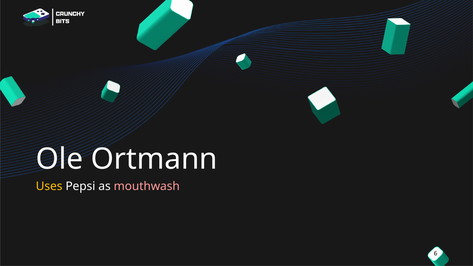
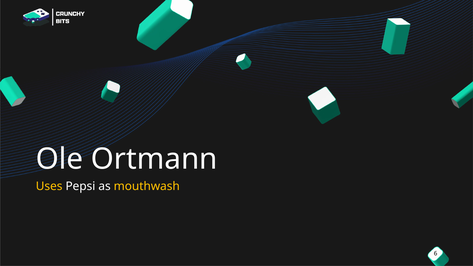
mouthwash colour: pink -> yellow (147, 186)
